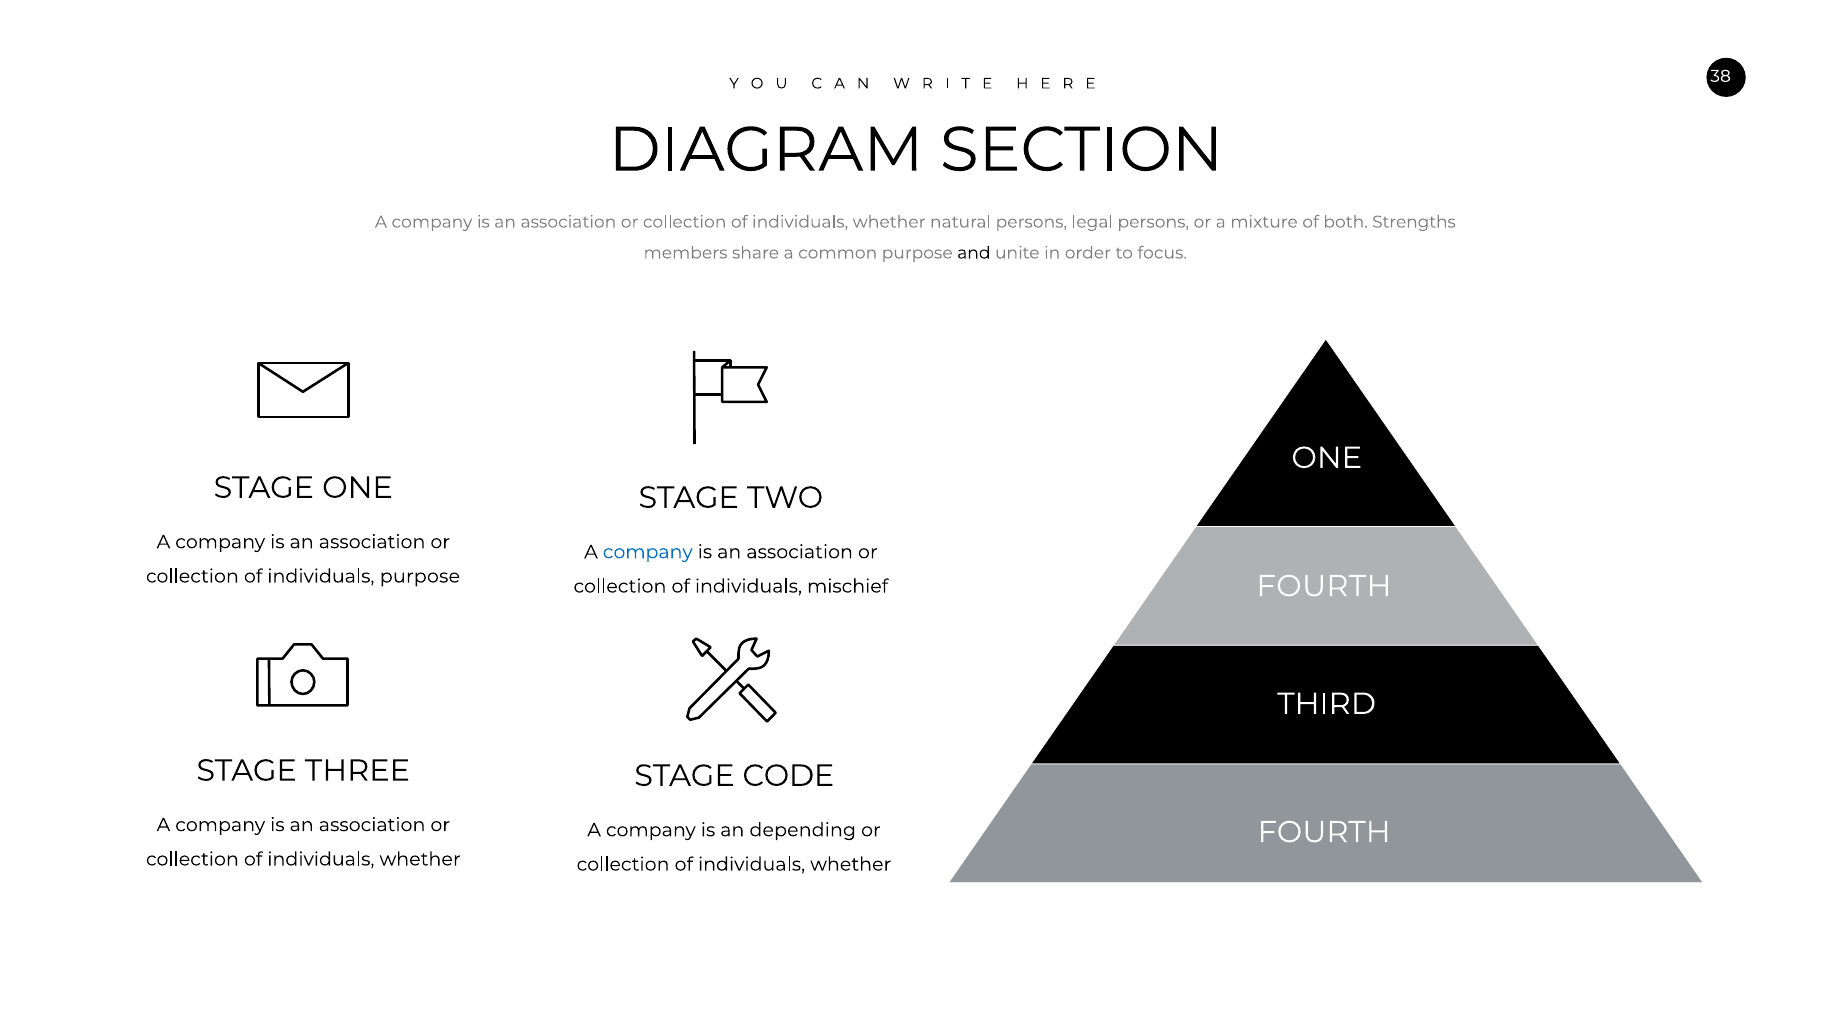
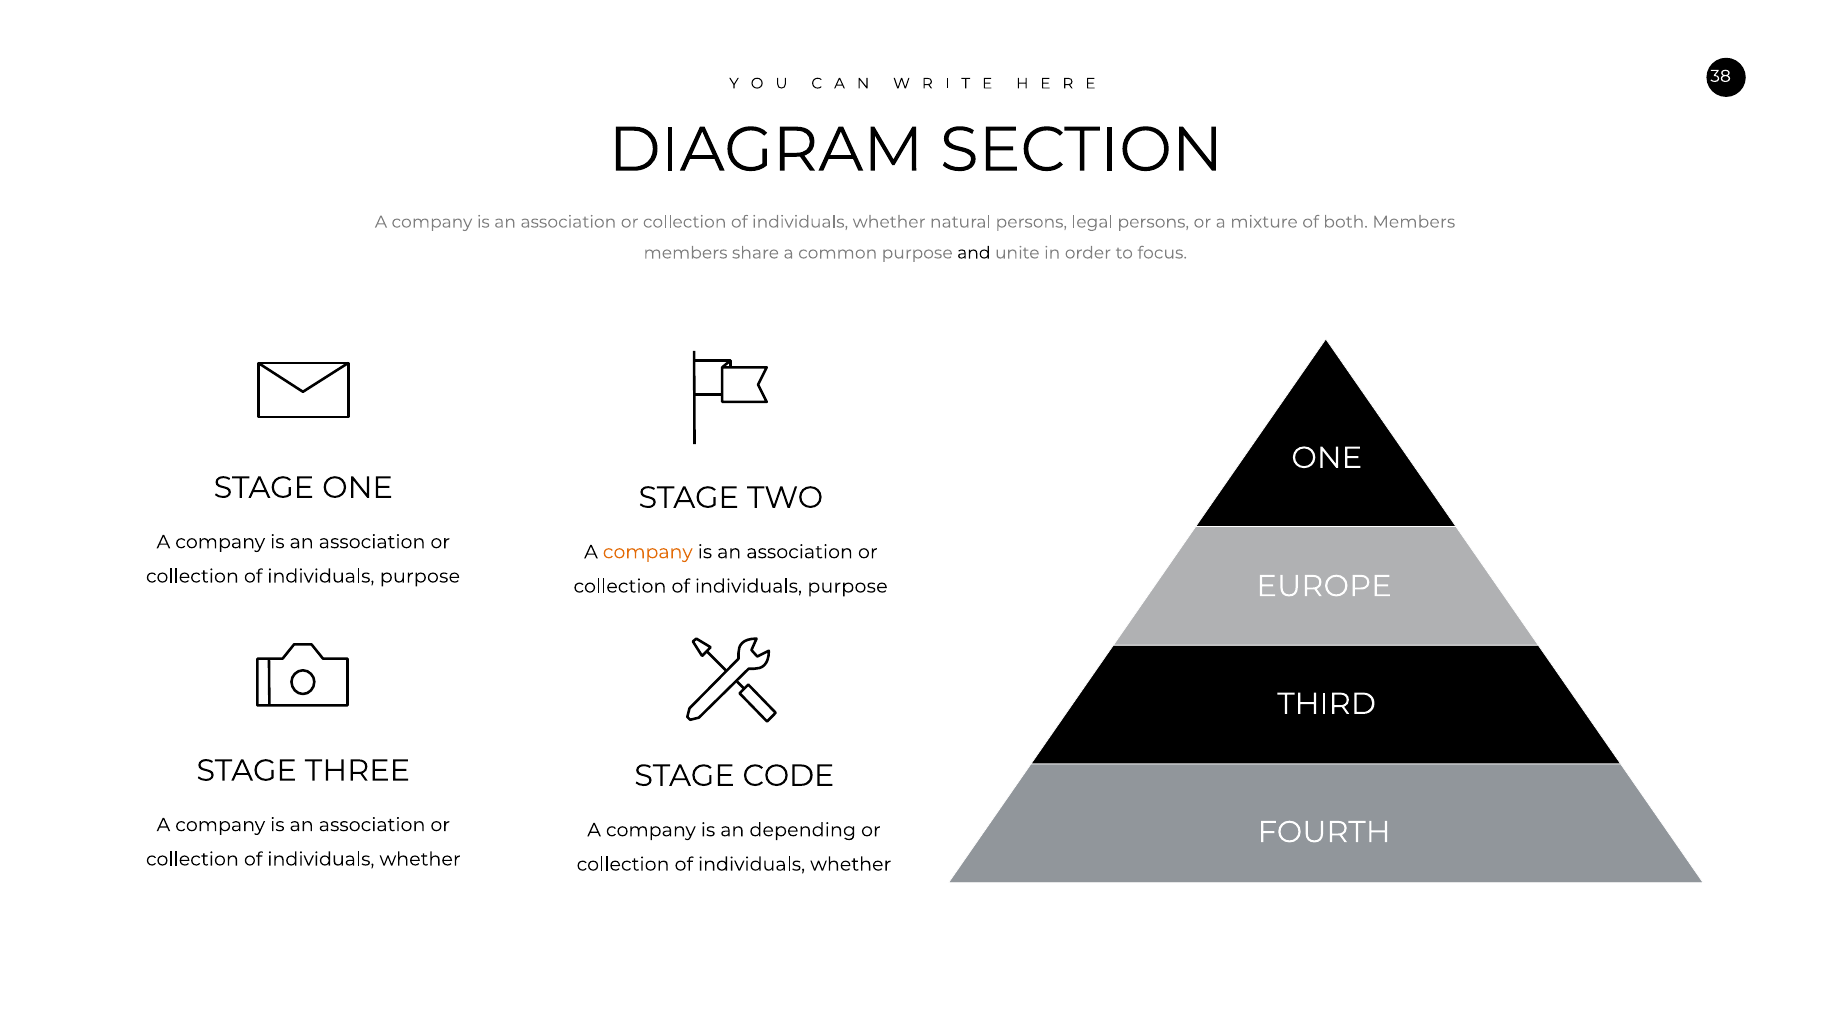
both Strengths: Strengths -> Members (1414, 222)
company colour: blue -> orange (648, 552)
FOURTH: FOURTH -> EUROPE (1324, 586)
mischief: mischief -> purpose (848, 586)
